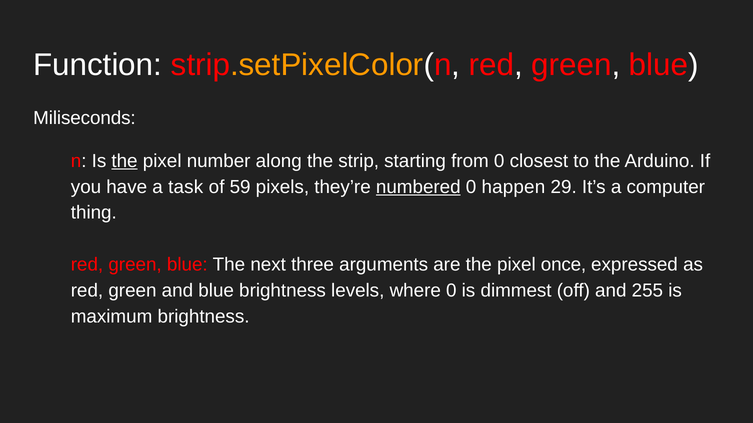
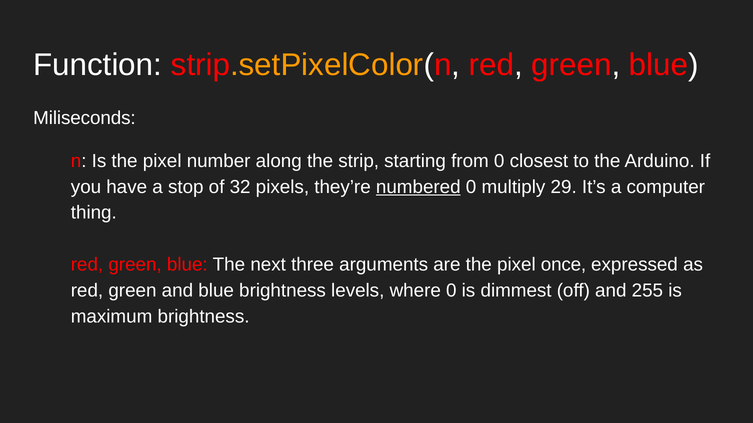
the underline: present -> none (125, 161)
task: task -> stop (186, 187)
59: 59 -> 32 (240, 187)
happen: happen -> multiply (513, 187)
